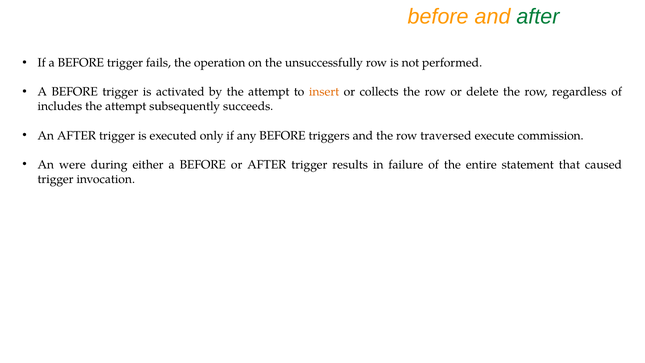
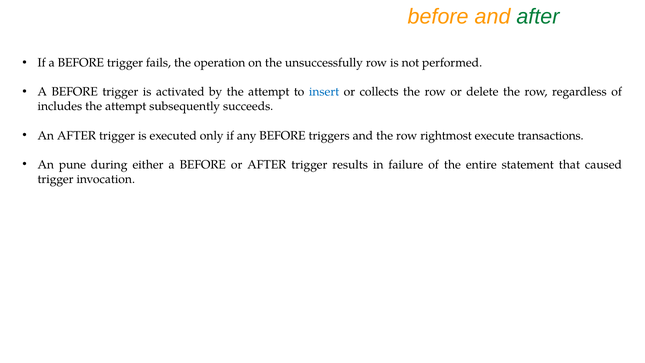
insert colour: orange -> blue (324, 92)
traversed: traversed -> rightmost (446, 135)
commission: commission -> transactions (551, 135)
were: were -> pune (72, 164)
